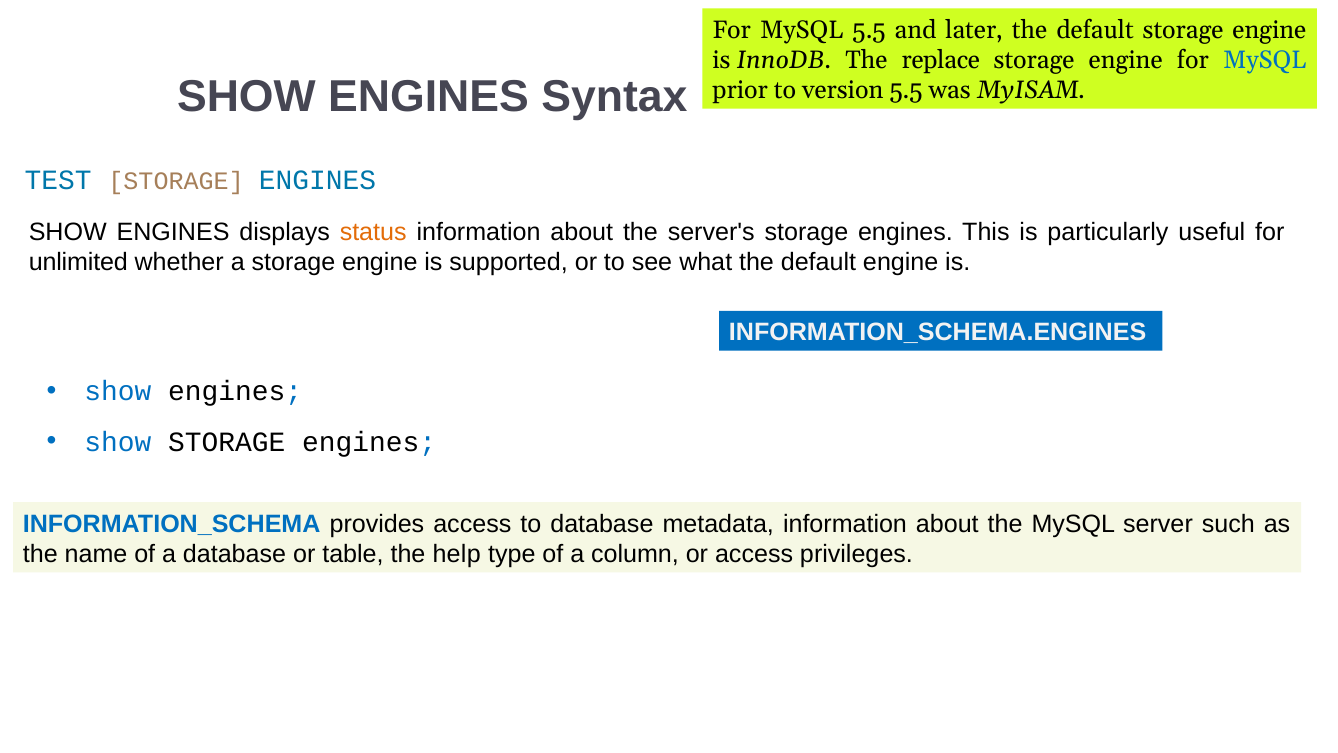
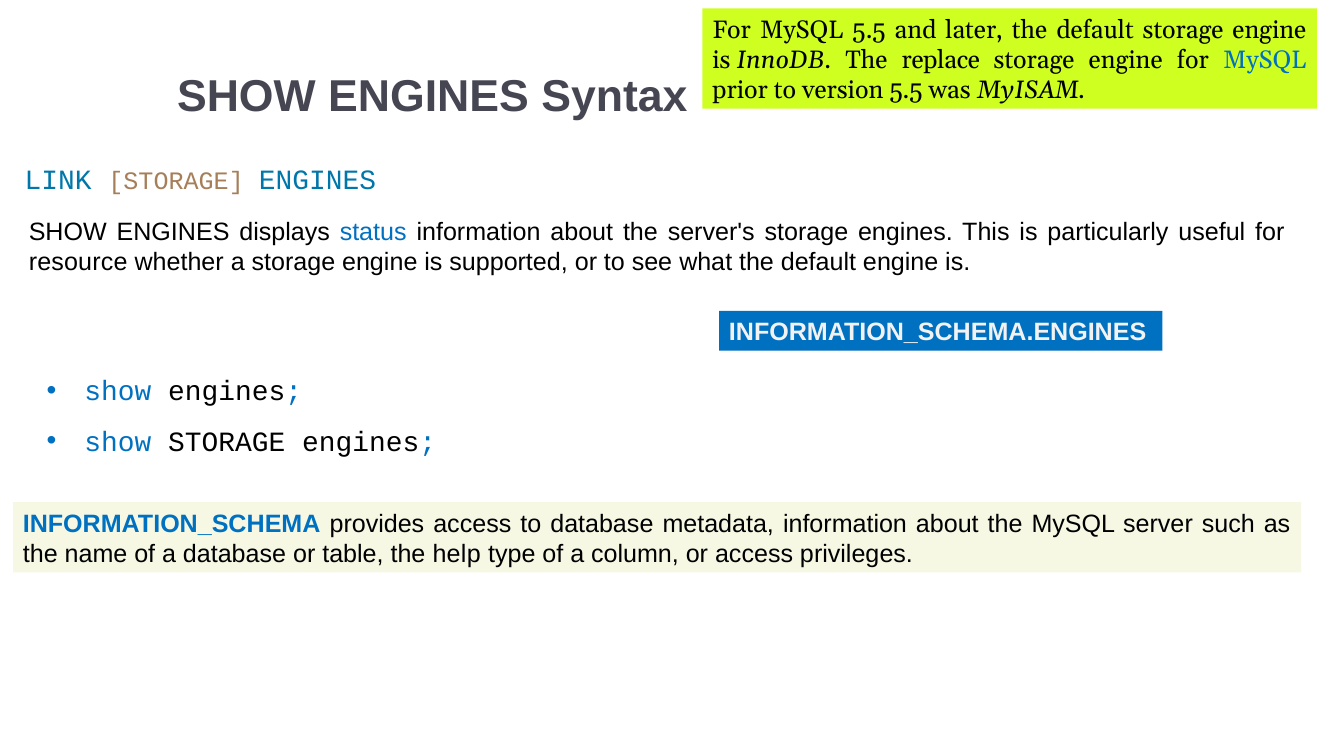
TEST: TEST -> LINK (58, 180)
status colour: orange -> blue (373, 232)
unlimited: unlimited -> resource (78, 262)
